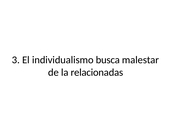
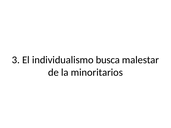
relacionadas: relacionadas -> minoritarios (97, 72)
